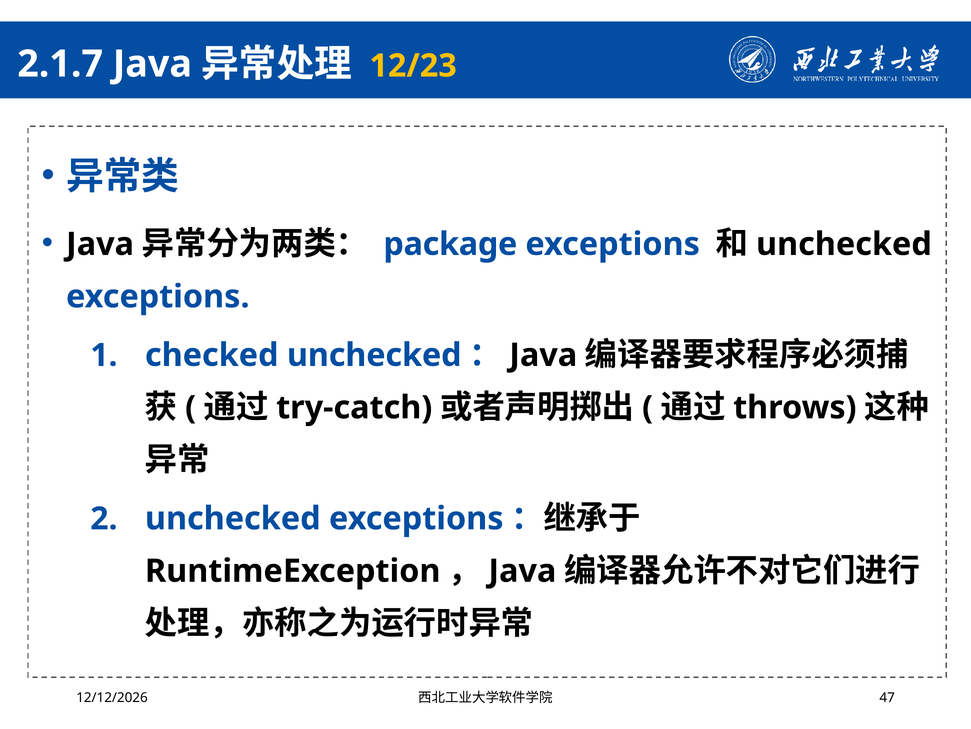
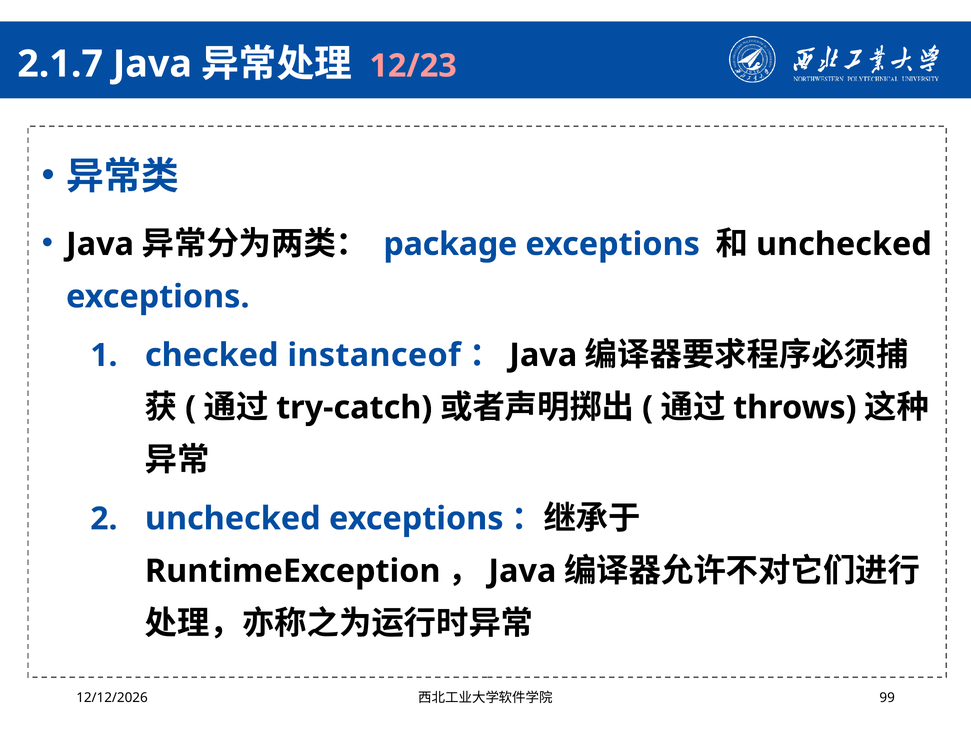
12/23 colour: yellow -> pink (413, 66)
checked unchecked: unchecked -> instanceof (374, 355)
47: 47 -> 99 (887, 697)
